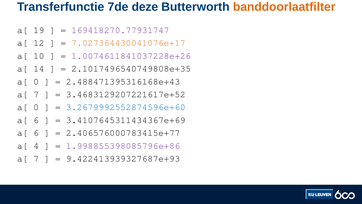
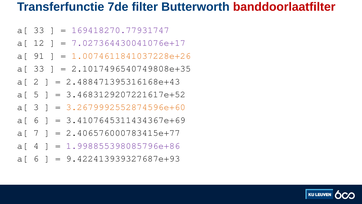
deze: deze -> filter (145, 7)
banddoorlaatfilter colour: orange -> red (284, 7)
19: 19 -> 33 (39, 30)
7.027364430041076e+17 colour: orange -> purple (128, 43)
10: 10 -> 91 (39, 56)
1.0074611841037228e+26 colour: purple -> orange (131, 56)
14: 14 -> 33 (39, 69)
0: 0 -> 2 (36, 81)
7: 7 -> 5 (36, 94)
0: 0 -> 3 (36, 107)
3.2679992552874596e+60 colour: blue -> orange (126, 107)
6: 6 -> 7 (36, 133)
7: 7 -> 6 (36, 158)
